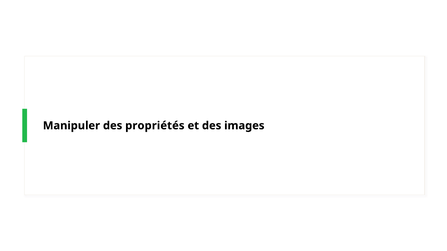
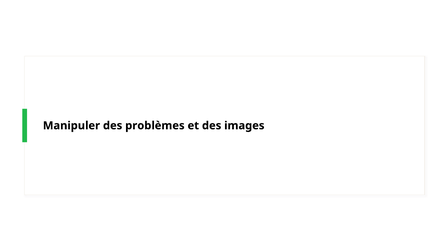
propriétés: propriétés -> problèmes (155, 126)
